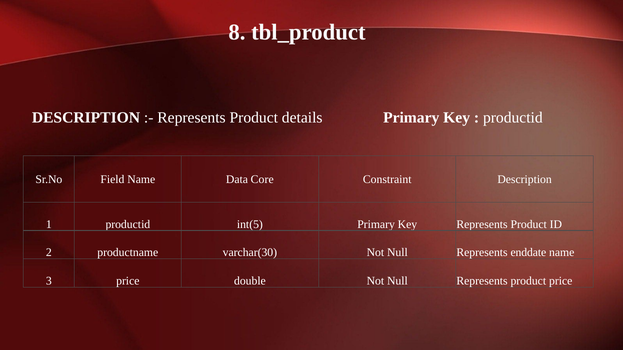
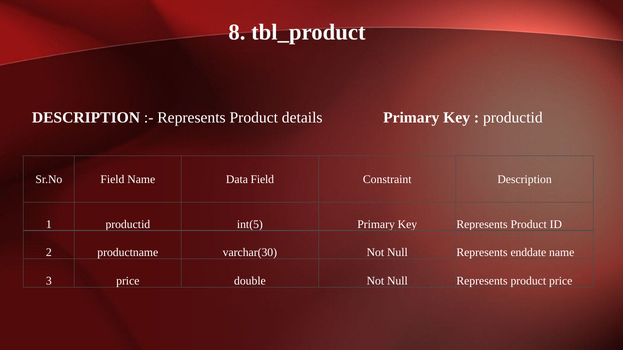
Data Core: Core -> Field (262, 180)
